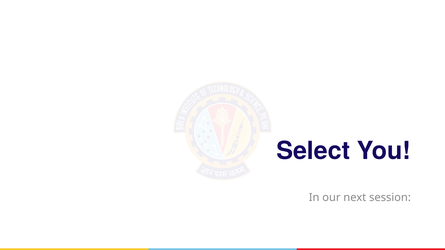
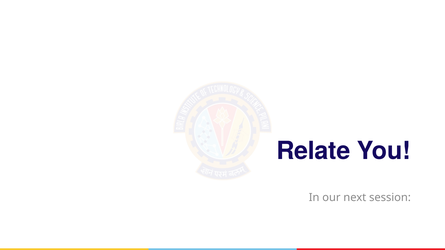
Select: Select -> Relate (313, 151)
